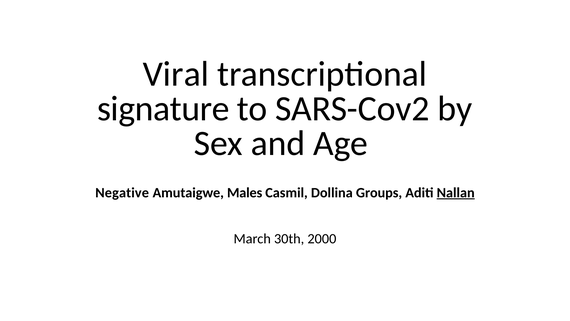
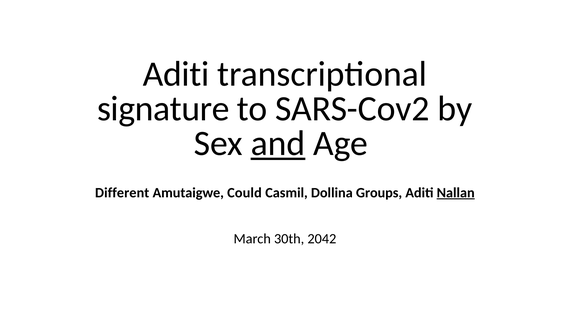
Viral: Viral -> Aditi (176, 74)
and underline: none -> present (278, 143)
Negative: Negative -> Different (122, 192)
Males: Males -> Could (245, 192)
2000: 2000 -> 2042 (322, 239)
